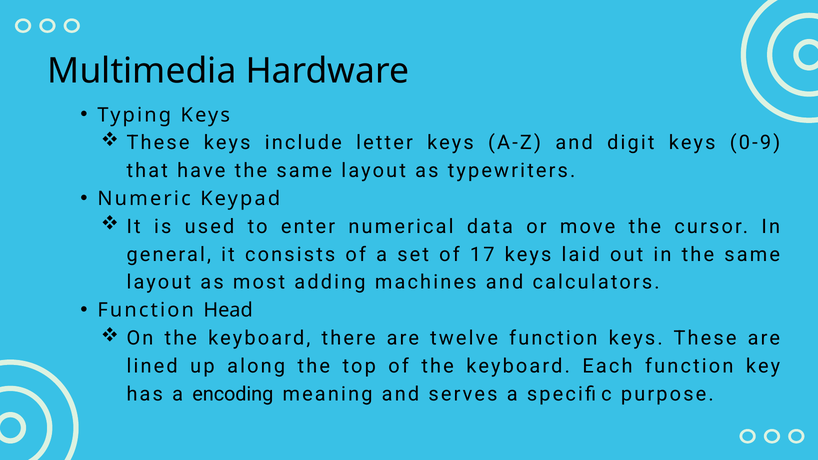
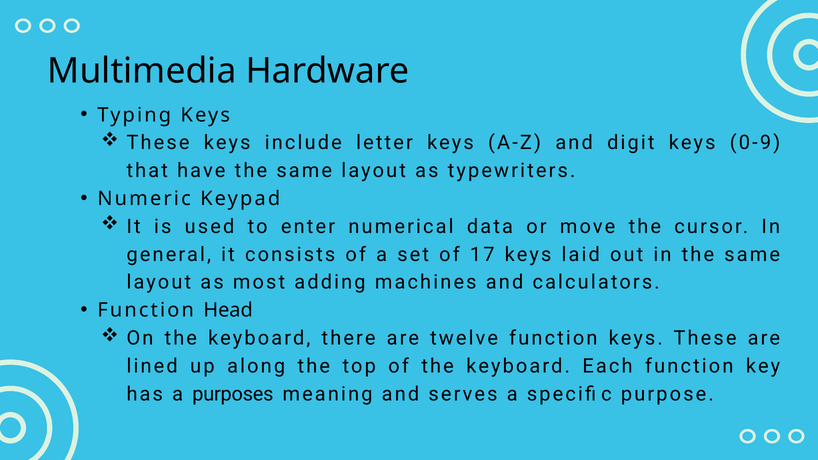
encoding: encoding -> purposes (233, 394)
